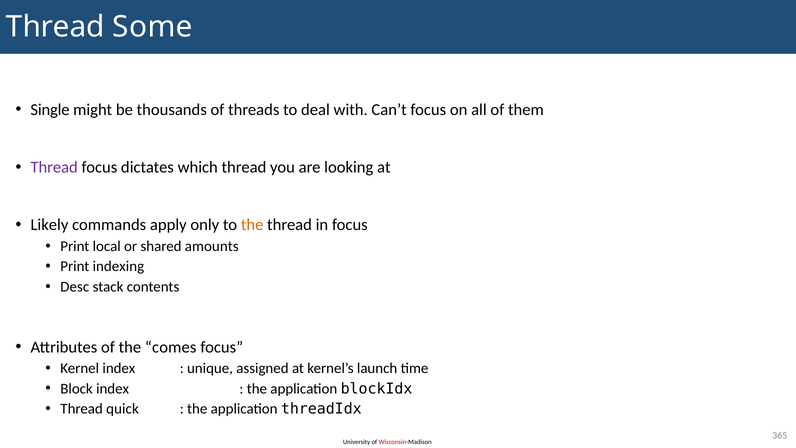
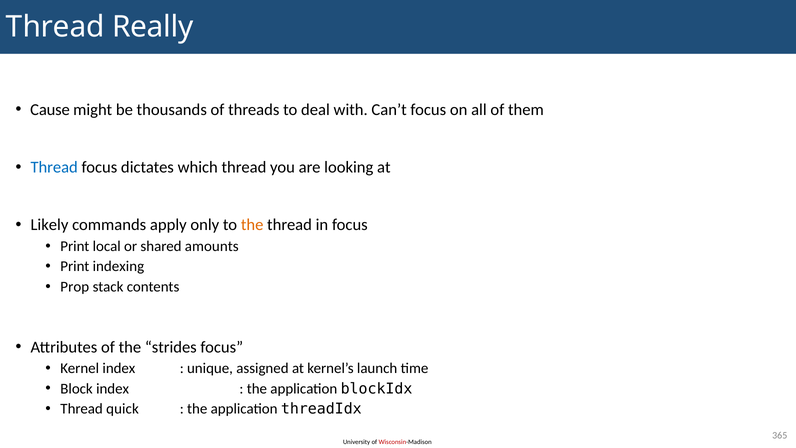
Some: Some -> Really (153, 27)
Single: Single -> Cause (50, 109)
Thread colour: purple -> blue (54, 167)
Desc: Desc -> Prop (75, 287)
comes: comes -> strides (171, 347)
